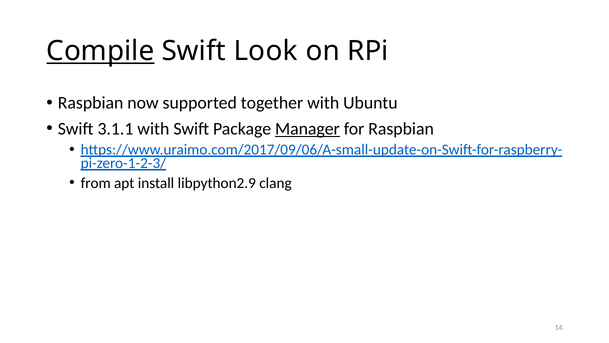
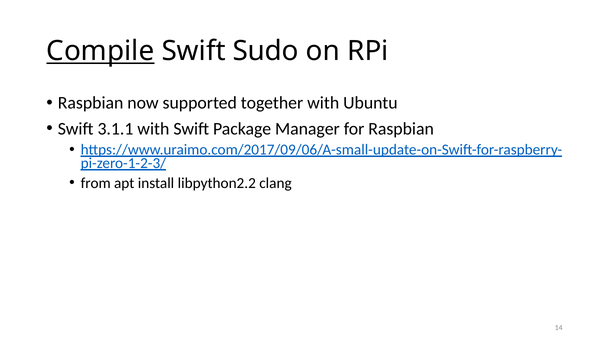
Look: Look -> Sudo (266, 51)
Manager underline: present -> none (307, 128)
libpython2.9: libpython2.9 -> libpython2.2 (217, 183)
